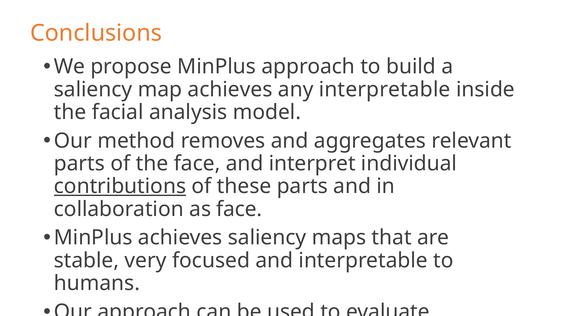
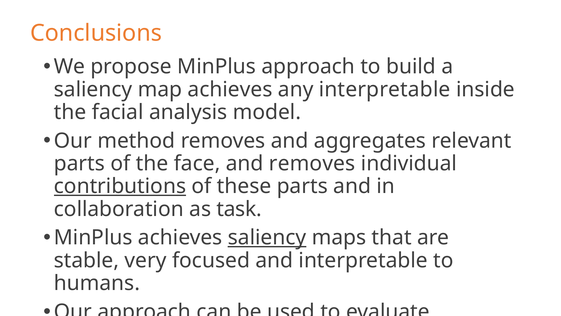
and interpret: interpret -> removes (312, 163)
as face: face -> task (239, 209)
saliency underline: none -> present (267, 237)
